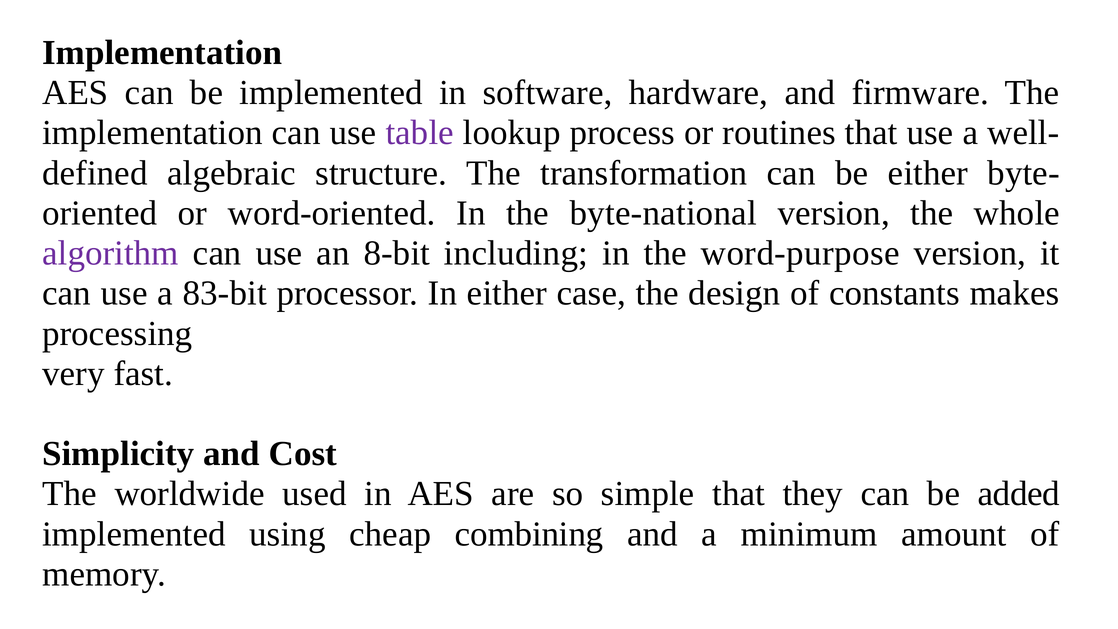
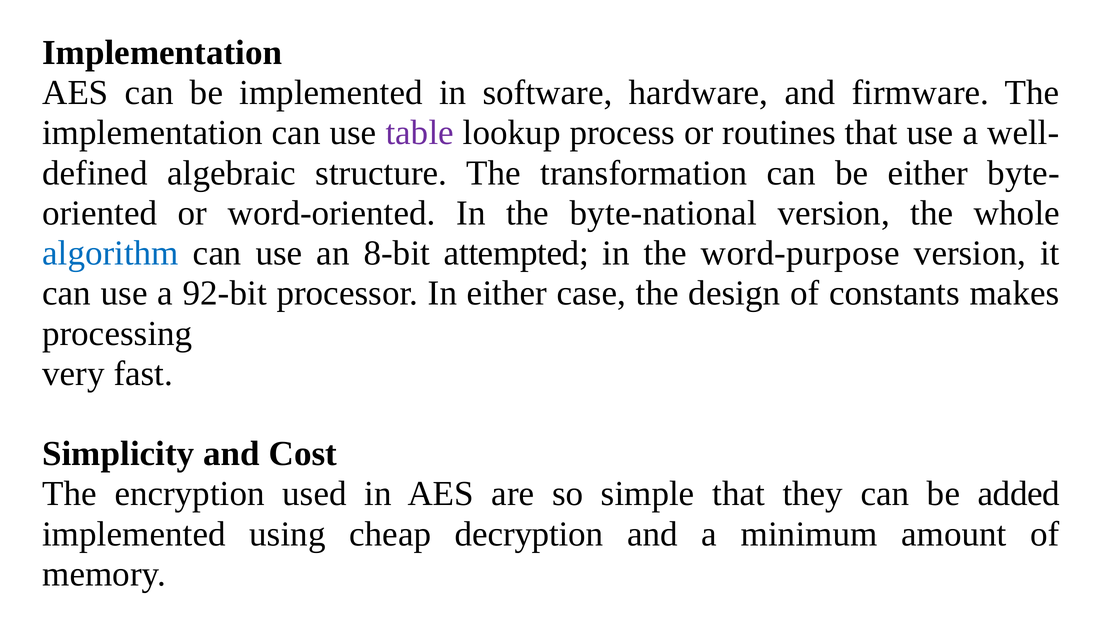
algorithm colour: purple -> blue (110, 253)
including: including -> attempted (516, 253)
83-bit: 83-bit -> 92-bit (225, 293)
worldwide: worldwide -> encryption (190, 494)
combining: combining -> decryption (529, 534)
